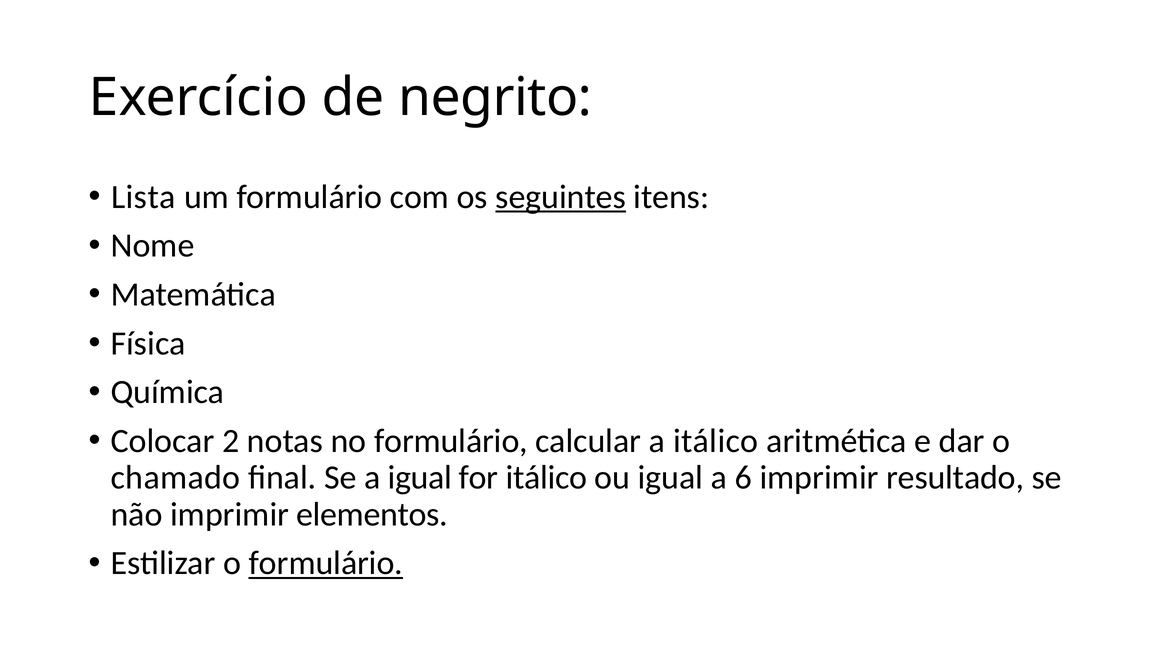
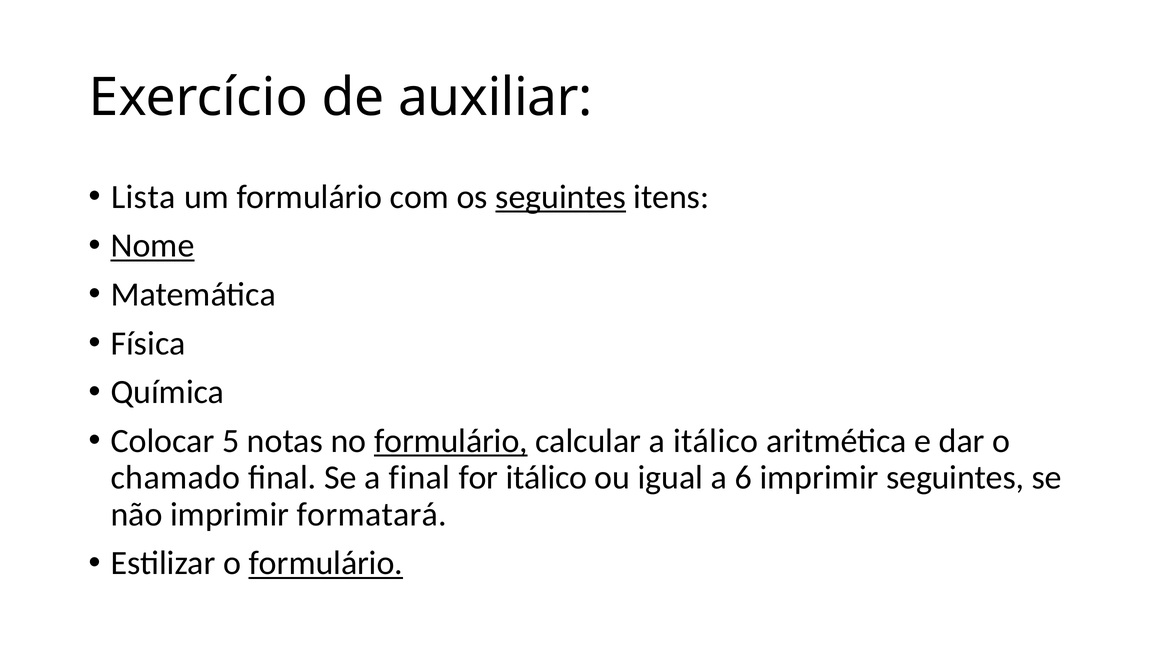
negrito: negrito -> auxiliar (495, 98)
Nome underline: none -> present (153, 246)
2: 2 -> 5 (231, 441)
formulário underline: none -> present (451, 441)
a igual: igual -> final (420, 478)
imprimir resultado: resultado -> seguintes (955, 478)
elementos: elementos -> formatará (372, 515)
